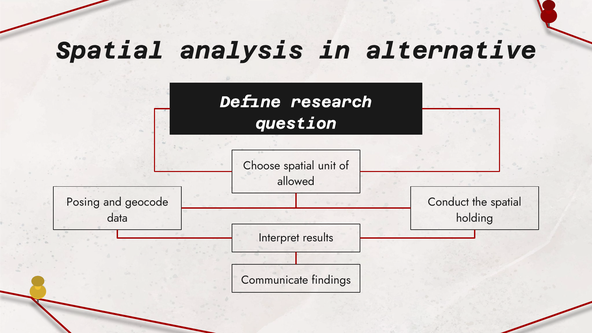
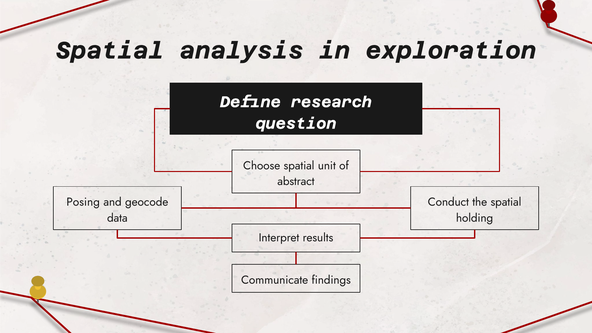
alternative: alternative -> exploration (451, 51)
allowed: allowed -> abstract (296, 182)
